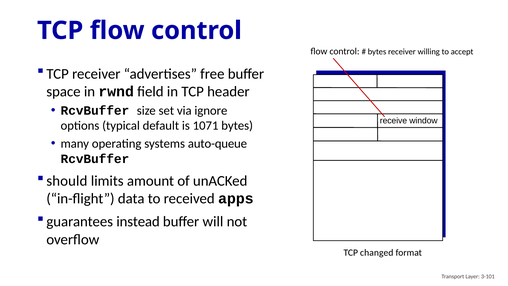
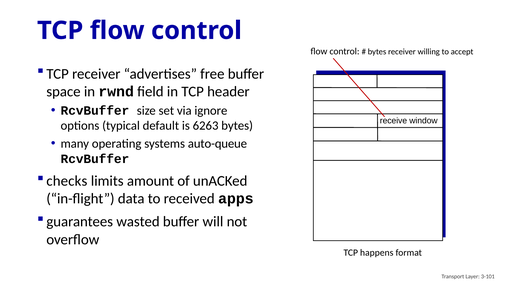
1071: 1071 -> 6263 (206, 126)
should: should -> checks (67, 181)
instead: instead -> wasted (138, 222)
changed: changed -> happens (377, 252)
